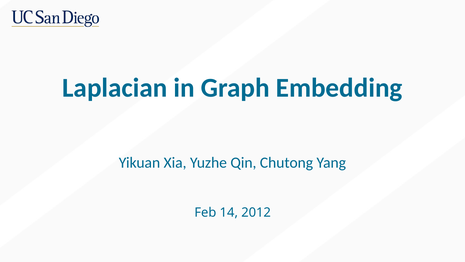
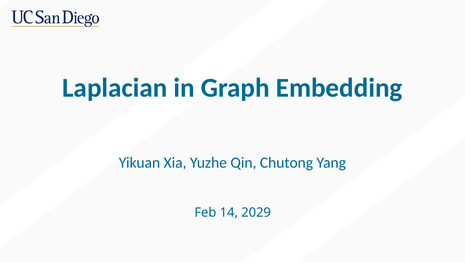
2012: 2012 -> 2029 (256, 212)
